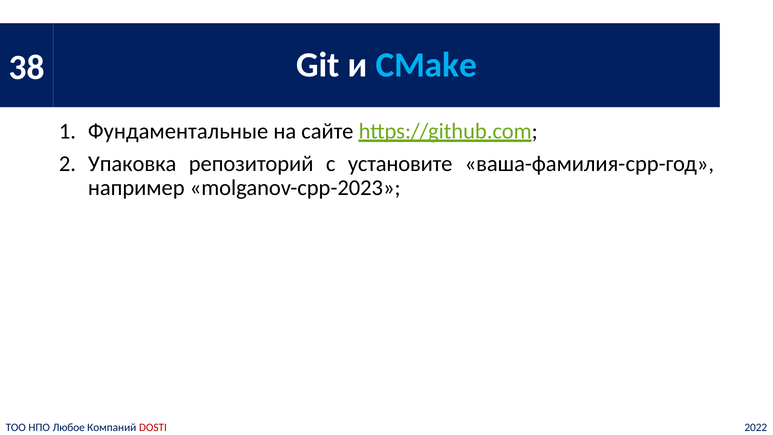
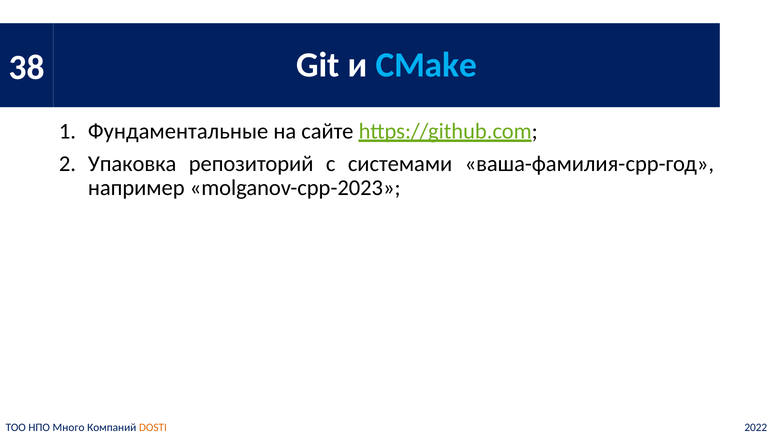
установите: установите -> системами (400, 163)
Любое: Любое -> Много (69, 427)
DOSTI colour: red -> orange (153, 427)
